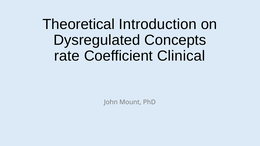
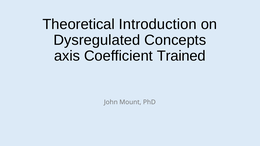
rate: rate -> axis (67, 56)
Clinical: Clinical -> Trained (181, 56)
